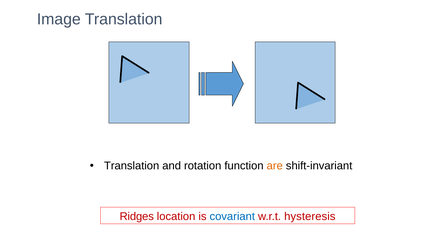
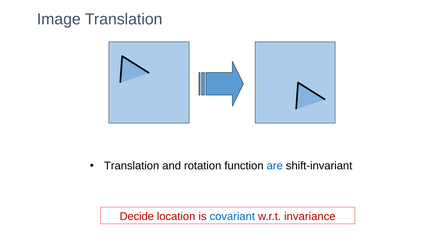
are colour: orange -> blue (275, 166)
Ridges: Ridges -> Decide (137, 216)
hysteresis: hysteresis -> invariance (310, 216)
